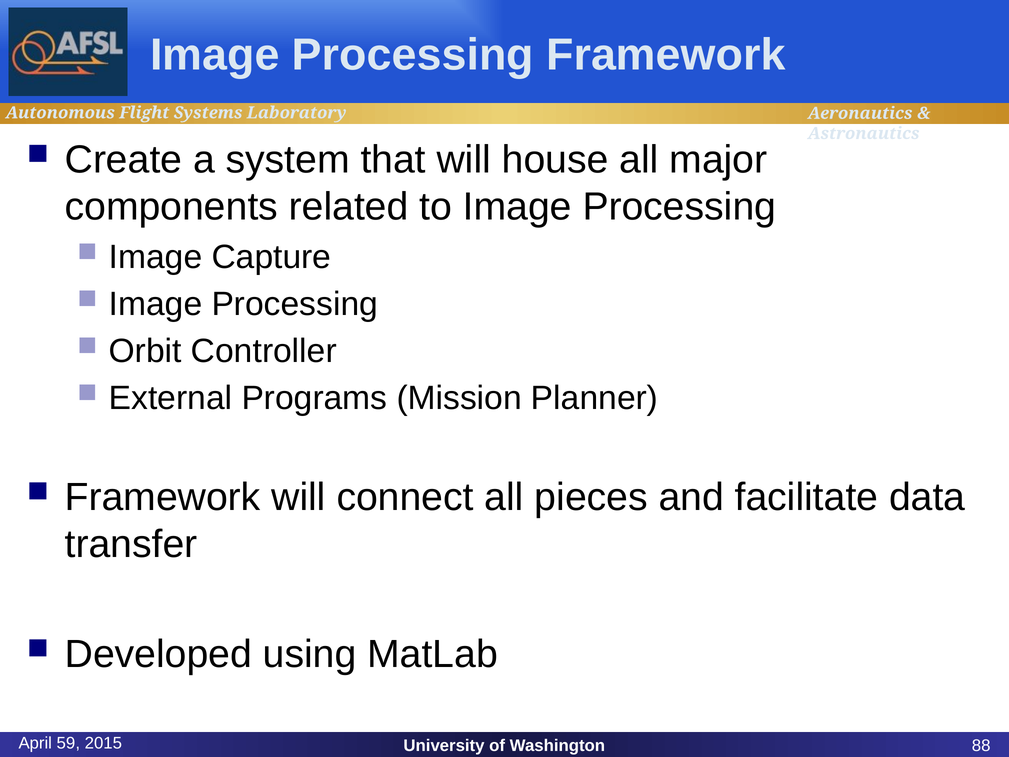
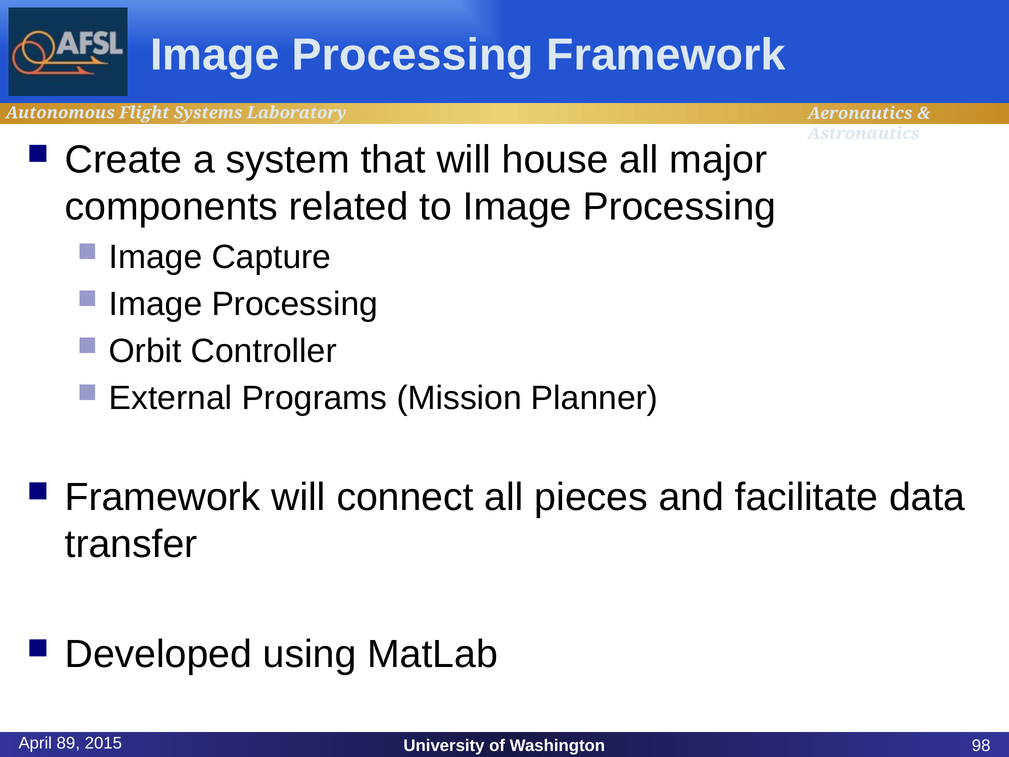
59: 59 -> 89 (68, 743)
88: 88 -> 98 (981, 745)
